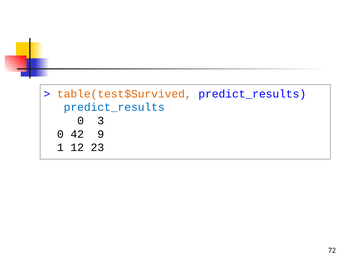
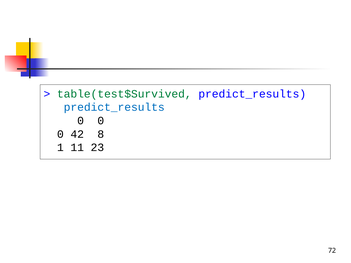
table(test$Survived colour: orange -> green (124, 94)
3: 3 -> 0 (101, 121)
9: 9 -> 8 (101, 134)
12: 12 -> 11 (77, 148)
